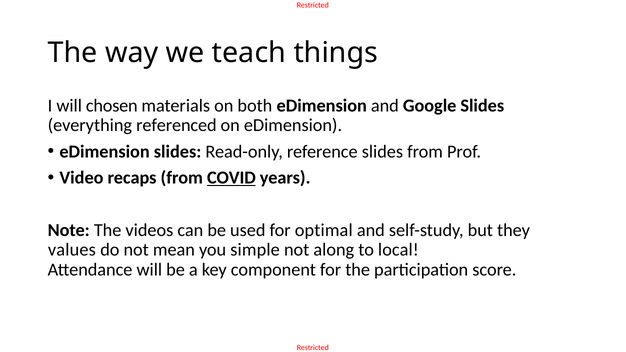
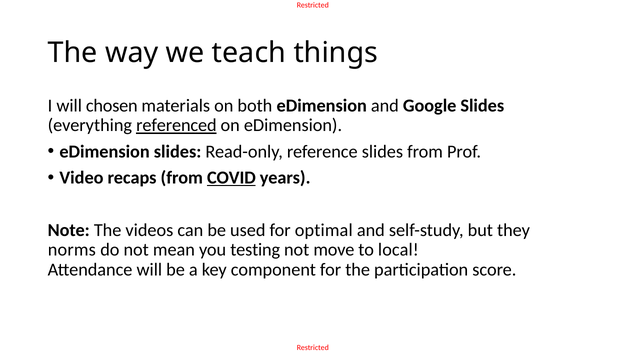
referenced underline: none -> present (176, 125)
values: values -> norms (72, 250)
simple: simple -> testing (255, 250)
along: along -> move (334, 250)
